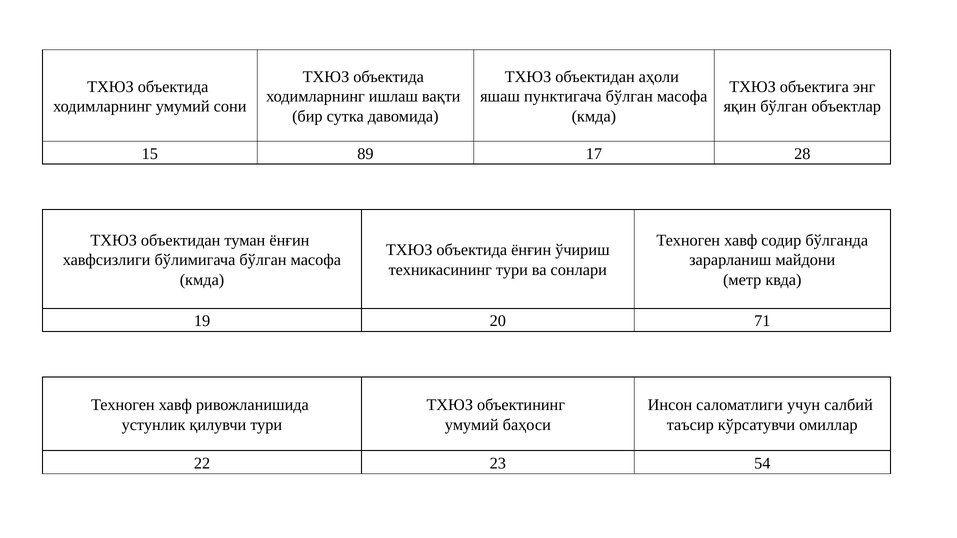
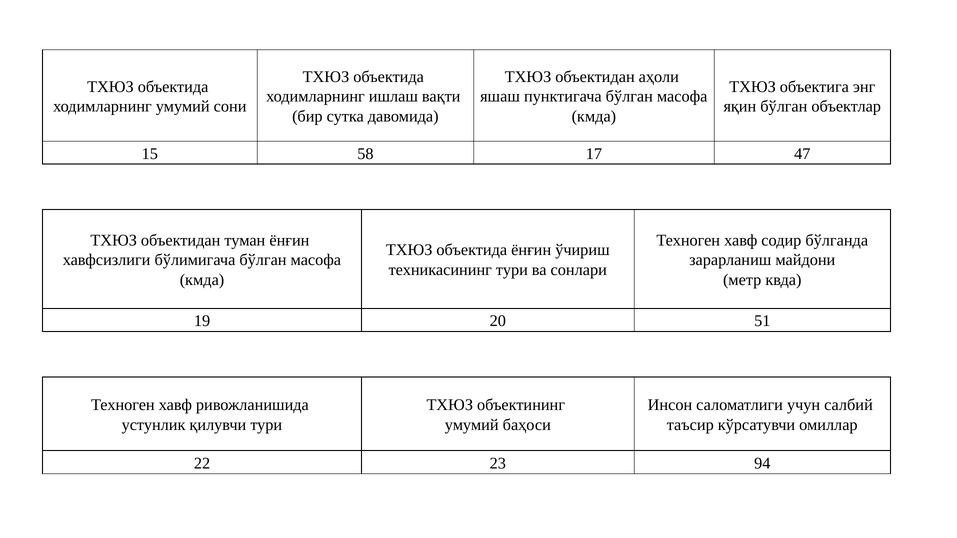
89: 89 -> 58 (365, 154)
28: 28 -> 47 (802, 154)
71: 71 -> 51 (762, 321)
54: 54 -> 94 (762, 463)
